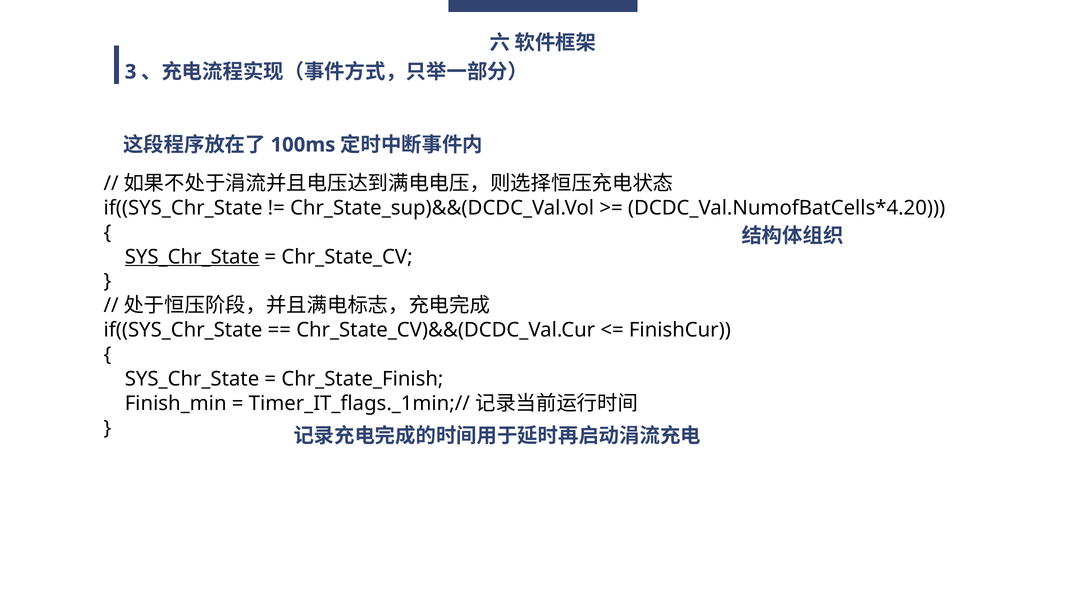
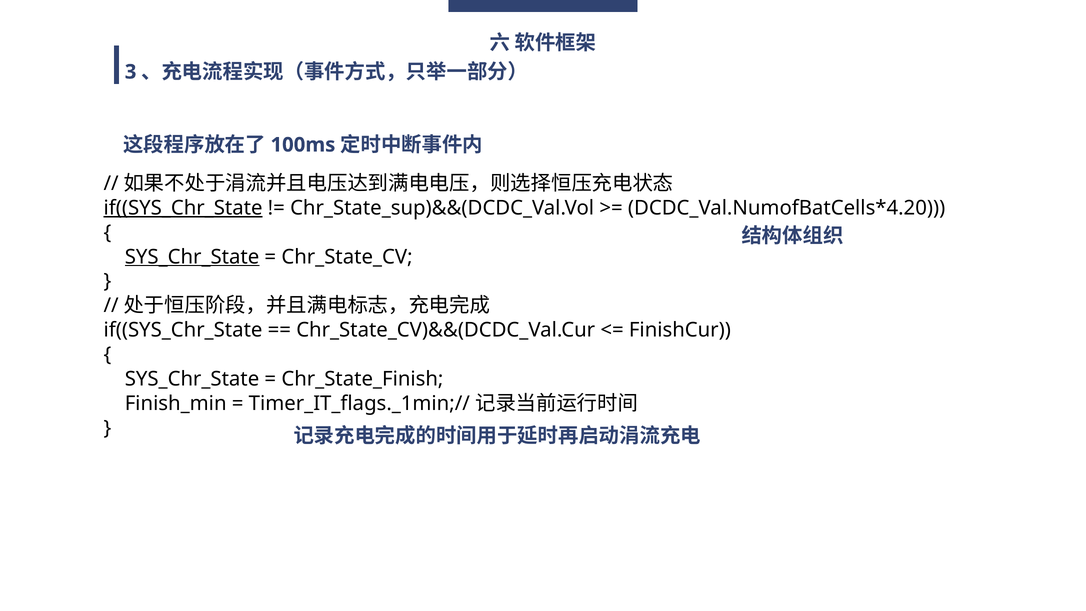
if((SYS_Chr_State underline: none -> present (183, 208)
